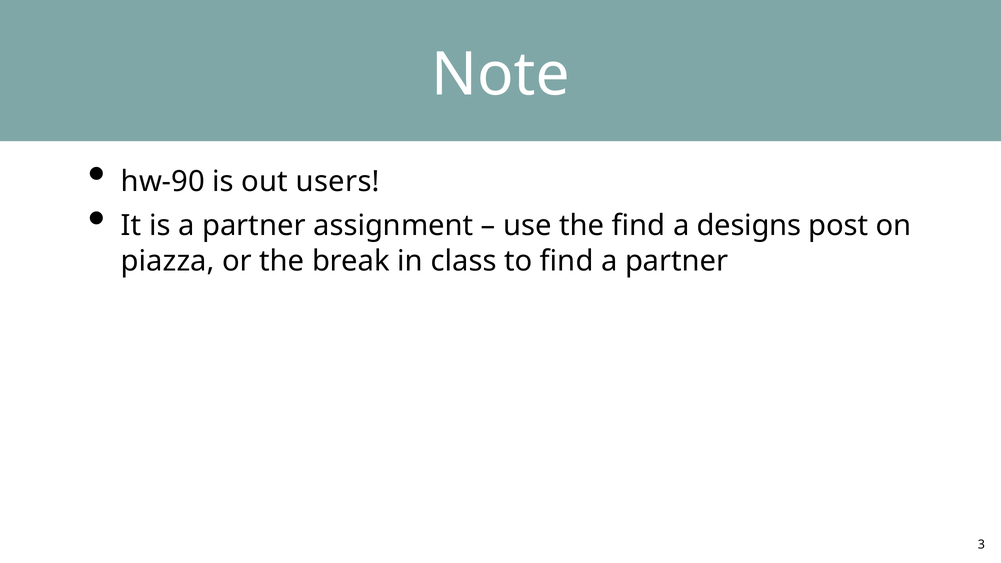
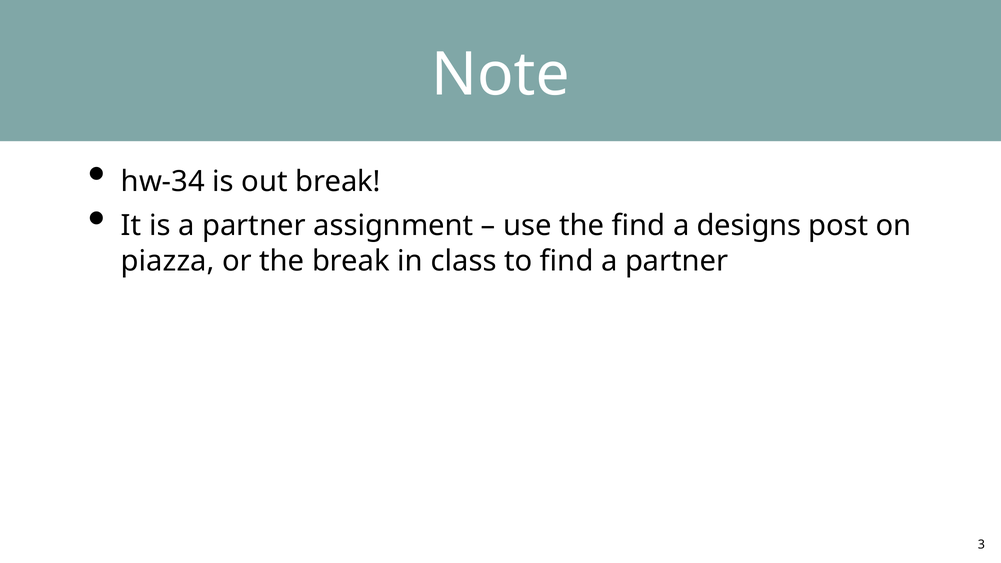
hw-90: hw-90 -> hw-34 (163, 181)
out users: users -> break (338, 181)
